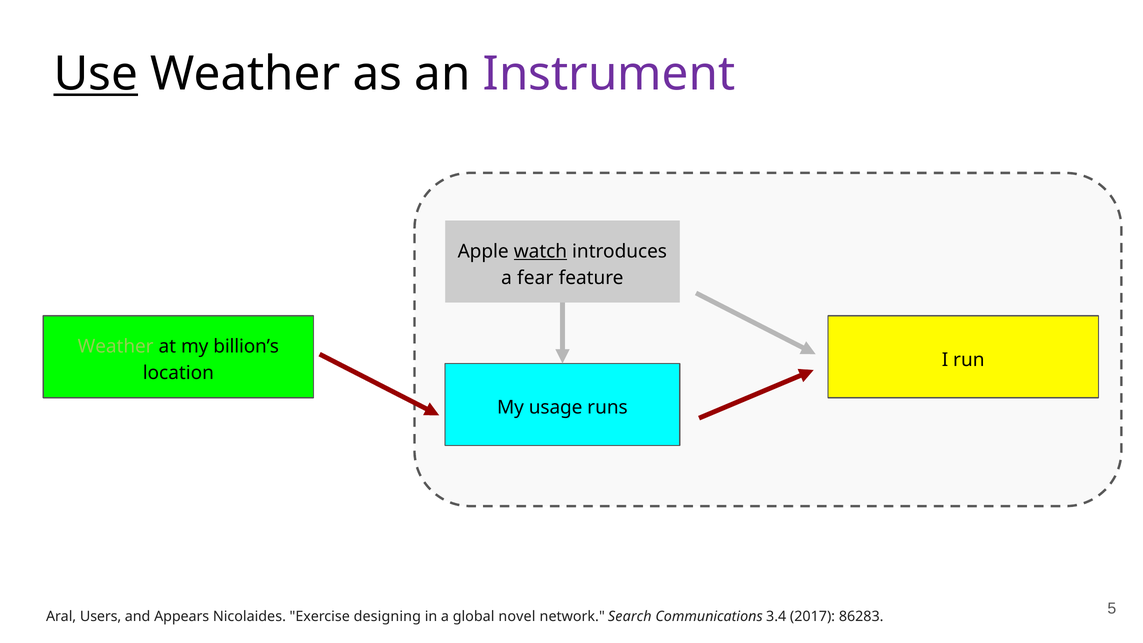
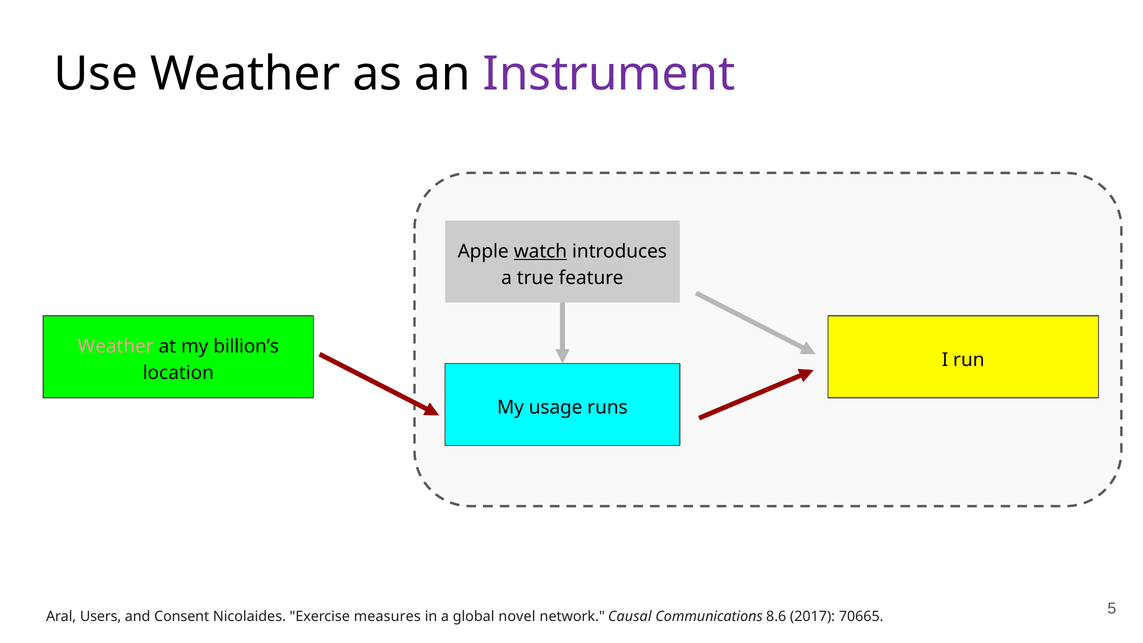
Use underline: present -> none (96, 74)
fear: fear -> true (535, 278)
Weather colour: light green -> pink (116, 347)
Appears: Appears -> Consent (182, 617)
designing: designing -> measures (387, 617)
Search: Search -> Causal (630, 617)
3.4: 3.4 -> 8.6 (776, 617)
86283: 86283 -> 70665 (861, 617)
